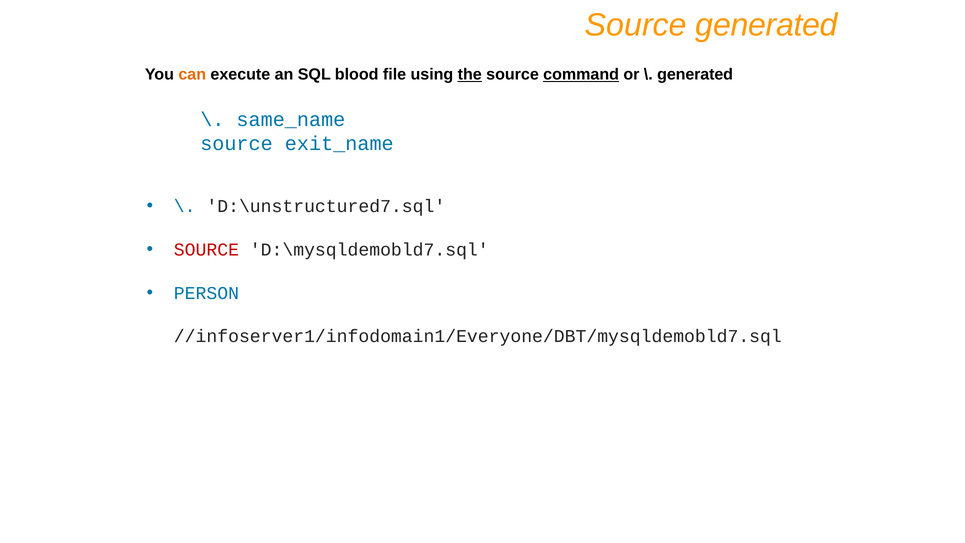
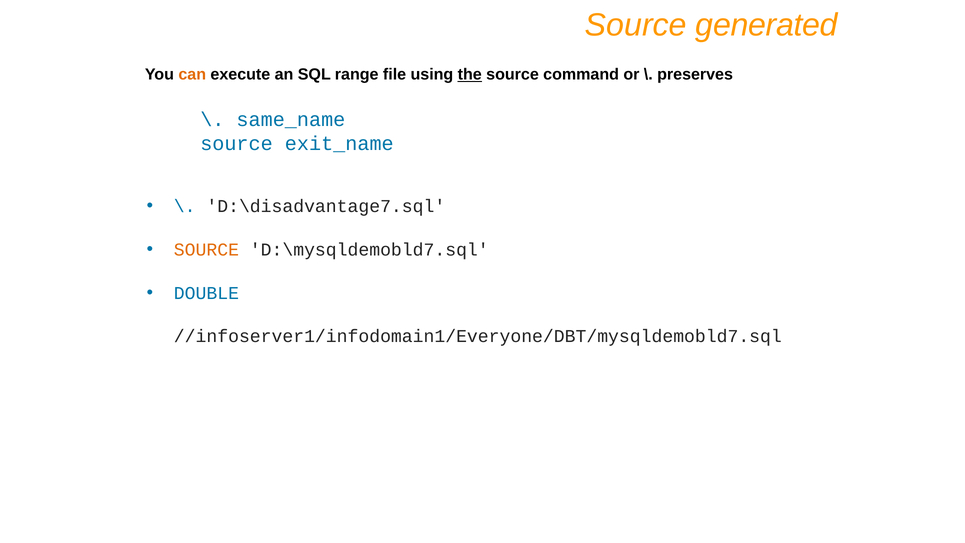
blood: blood -> range (357, 75)
command underline: present -> none (581, 75)
generated: generated -> preserves (695, 75)
D:\unstructured7.sql: D:\unstructured7.sql -> D:\disadvantage7.sql (326, 206)
SOURCE colour: red -> orange (206, 250)
PERSON: PERSON -> DOUBLE (206, 293)
